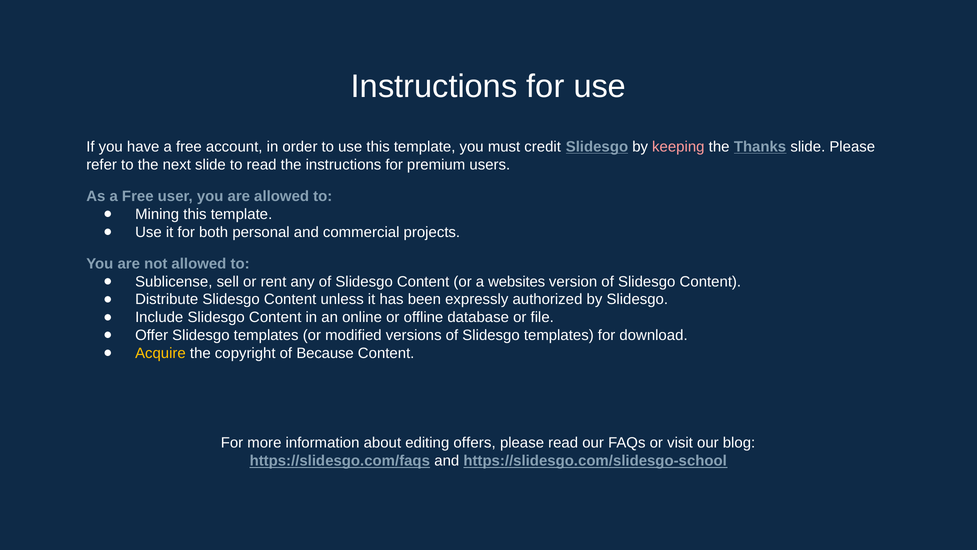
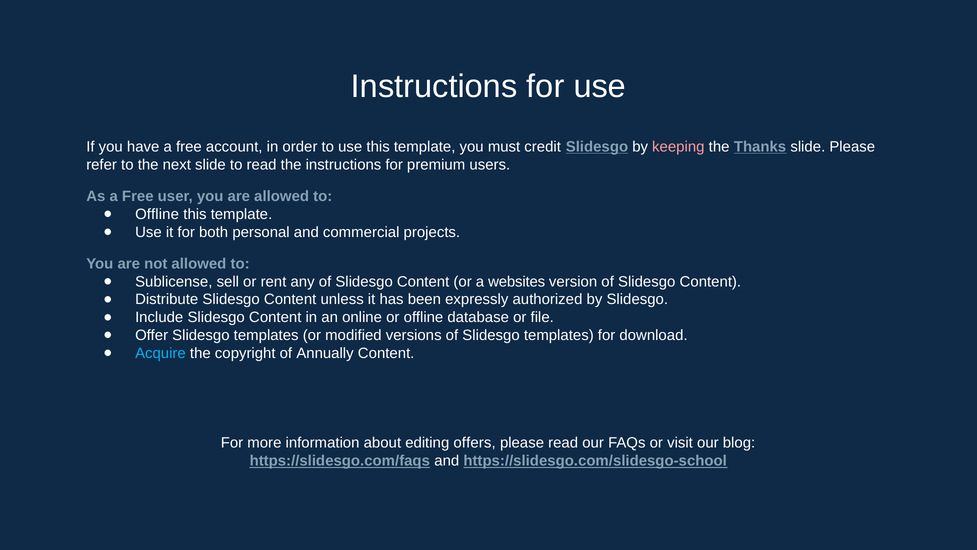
Mining: Mining -> Offline (157, 214)
Acquire colour: yellow -> light blue (160, 353)
Because: Because -> Annually (325, 353)
